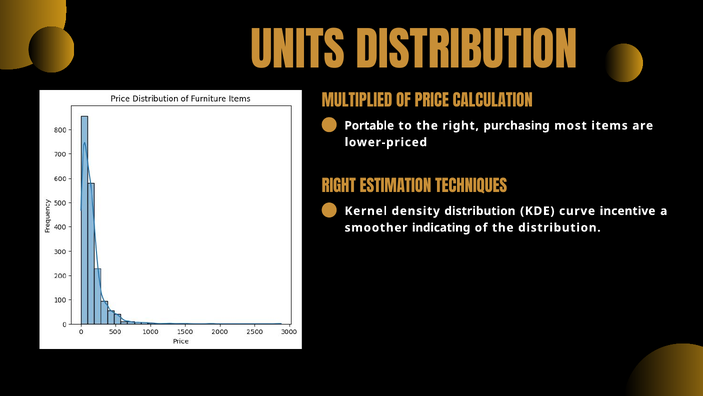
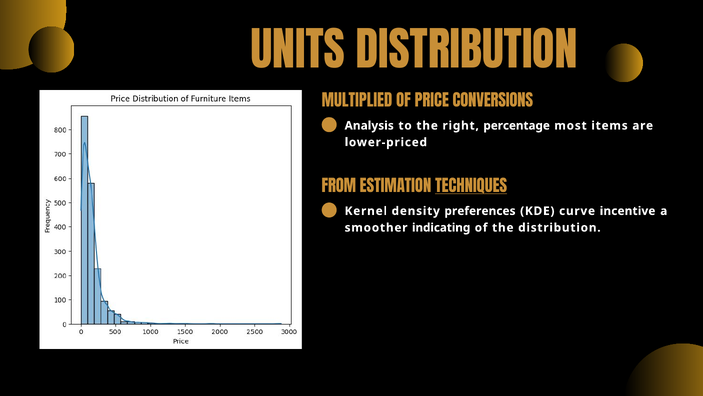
CALCULATION: CALCULATION -> CONVERSIONS (493, 101)
Portable: Portable -> Analysis (369, 125)
purchasing: purchasing -> percentage (517, 125)
RIGHT: RIGHT -> FROM (339, 186)
TECHNIQUES underline: none -> present (471, 186)
density distribution: distribution -> preferences (480, 211)
